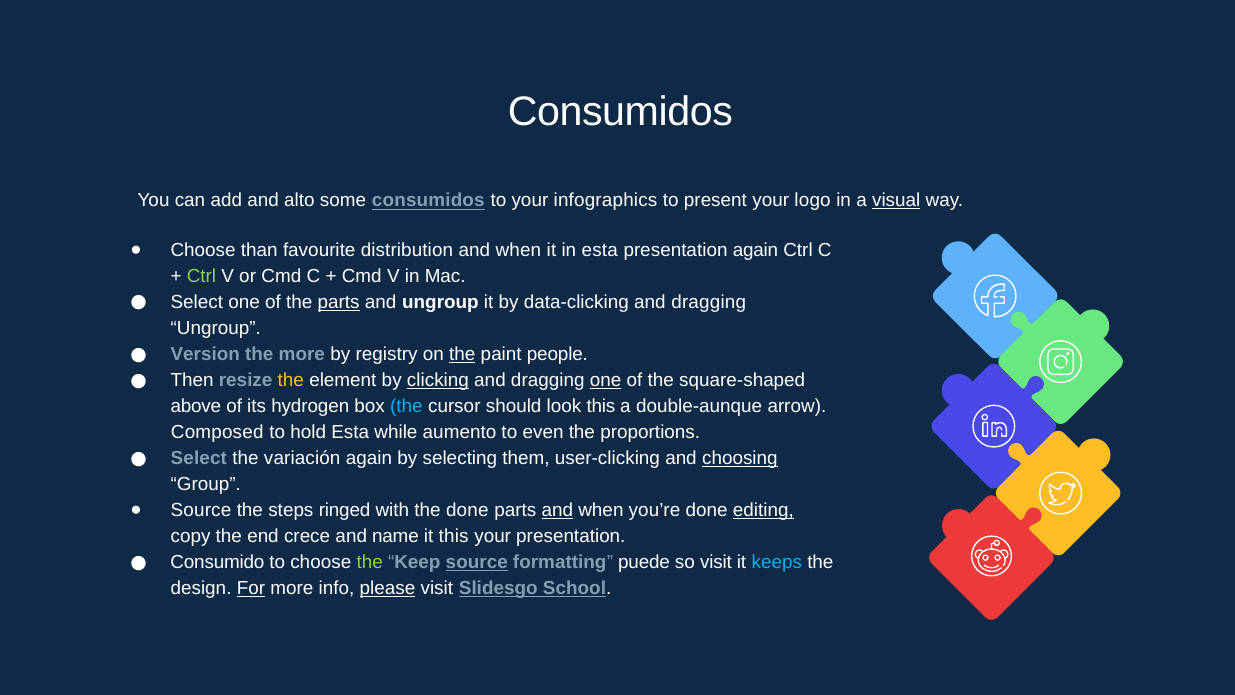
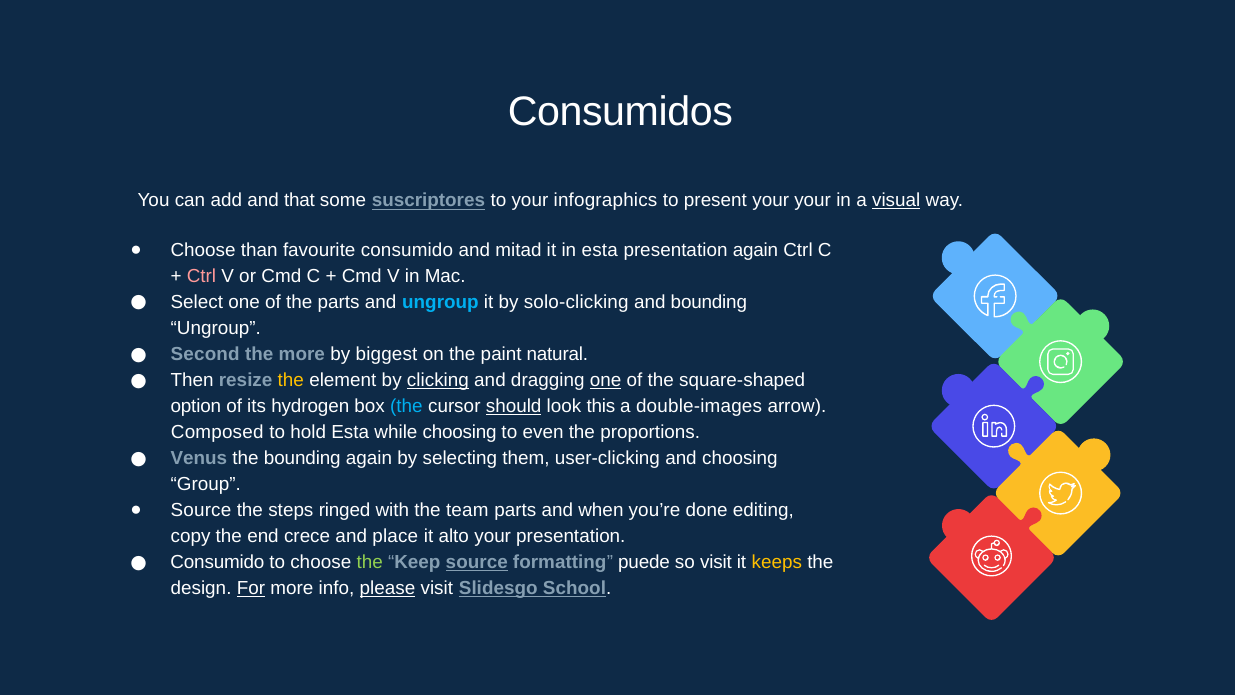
alto: alto -> that (299, 201)
some consumidos: consumidos -> suscriptores (428, 201)
your logo: logo -> your (813, 201)
favourite distribution: distribution -> consumido (407, 250)
when: when -> mitad (518, 250)
Ctrl colour: light green -> pink (201, 276)
parts underline: present -> none (339, 302)
ungroup colour: white -> light blue (440, 302)
data-clicking: data-clicking -> solo-clicking (576, 302)
dragging: dragging -> bounding (709, 302)
Version: Version -> Second (205, 354)
registry: registry -> biggest (386, 354)
the underline: present -> none (462, 354)
people: people -> natural (557, 354)
above: above -> option (196, 406)
should underline: none -> present (514, 406)
double-aunque: double-aunque -> double-images (699, 406)
while aumento: aumento -> choosing (460, 432)
Select: Select -> Venus (199, 458)
the variación: variación -> bounding (302, 458)
choosing underline: present -> none (740, 458)
the done: done -> team (467, 510)
and underline: present -> none (557, 510)
editing underline: present -> none (763, 510)
name: name -> place (395, 536)
it this: this -> alto (454, 536)
keeps colour: light blue -> yellow (777, 562)
